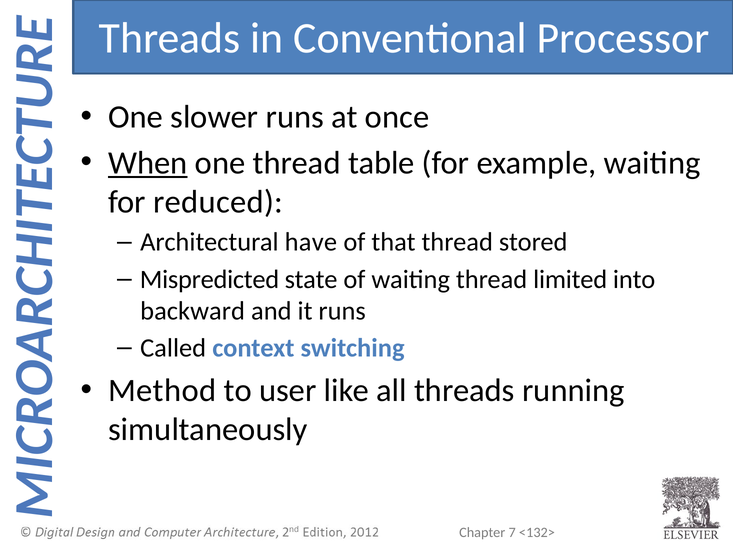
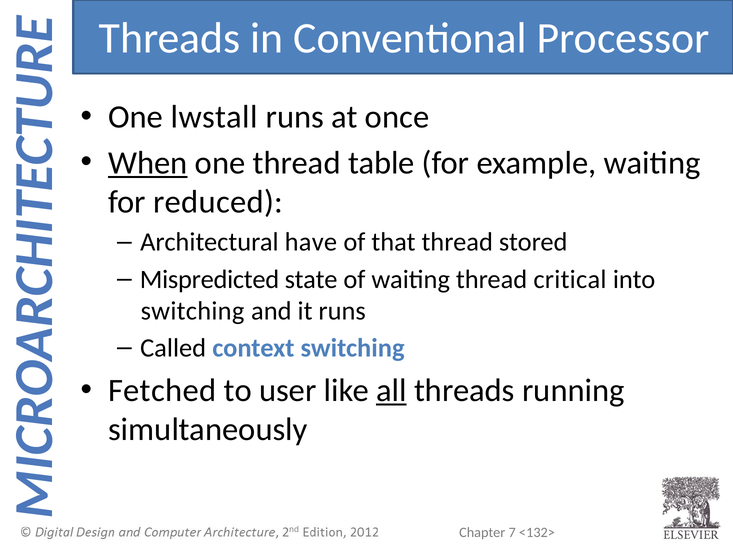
slower: slower -> lwstall (214, 117)
limited: limited -> critical (570, 279)
backward: backward -> switching (192, 311)
Method: Method -> Fetched (162, 390)
all underline: none -> present (391, 390)
